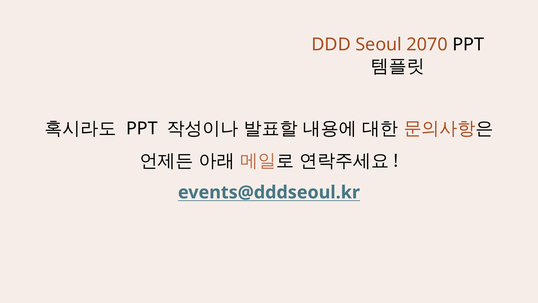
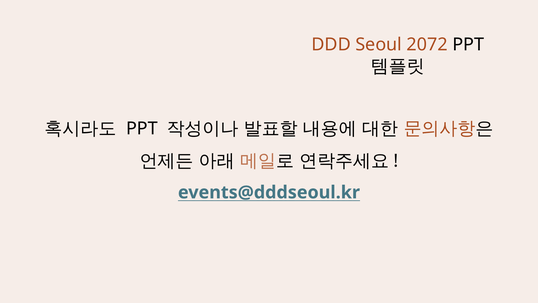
2070: 2070 -> 2072 (427, 45)
